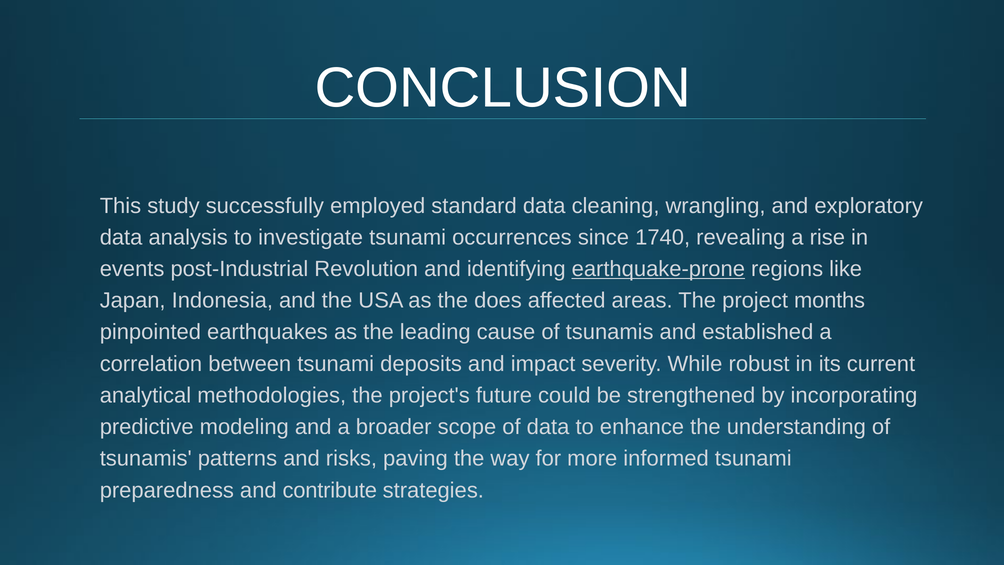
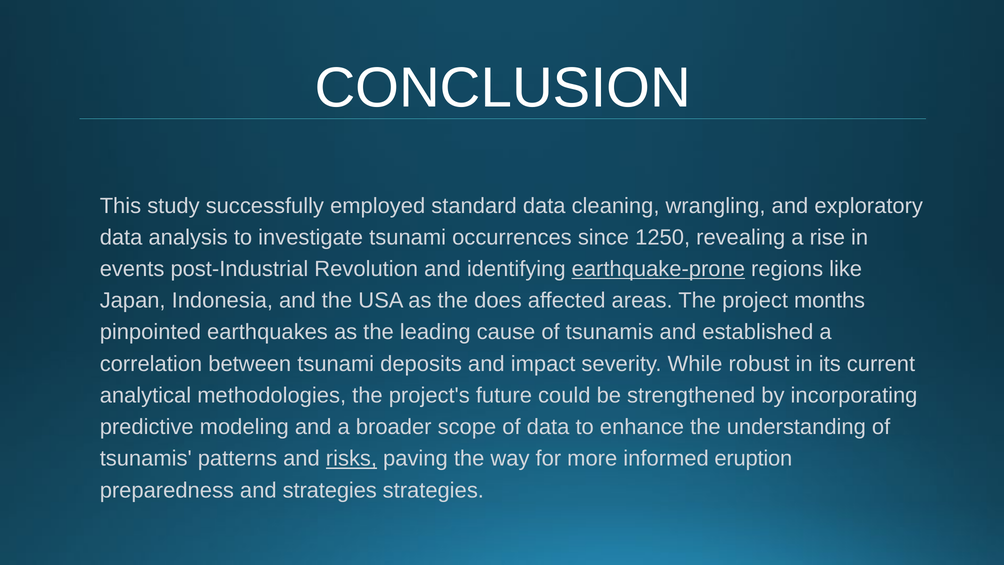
1740: 1740 -> 1250 (663, 237)
risks underline: none -> present (351, 458)
informed tsunami: tsunami -> eruption (753, 458)
and contribute: contribute -> strategies (330, 490)
